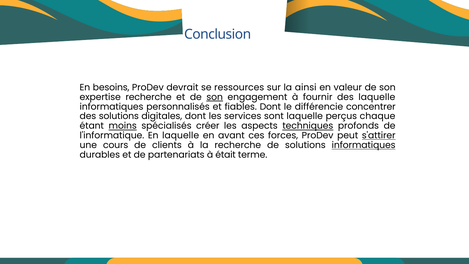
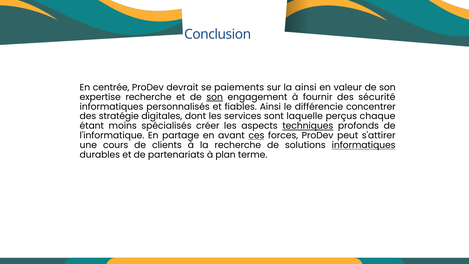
besoins: besoins -> centrée (111, 87)
ressources: ressources -> paiements (239, 87)
des laquelle: laquelle -> sécurité (377, 97)
fiables Dont: Dont -> Ainsi (270, 107)
des solutions: solutions -> stratégie (119, 116)
moins underline: present -> none (123, 126)
En laquelle: laquelle -> partage (181, 136)
ces underline: none -> present (256, 136)
s'attirer underline: present -> none (379, 136)
était: était -> plan (226, 155)
